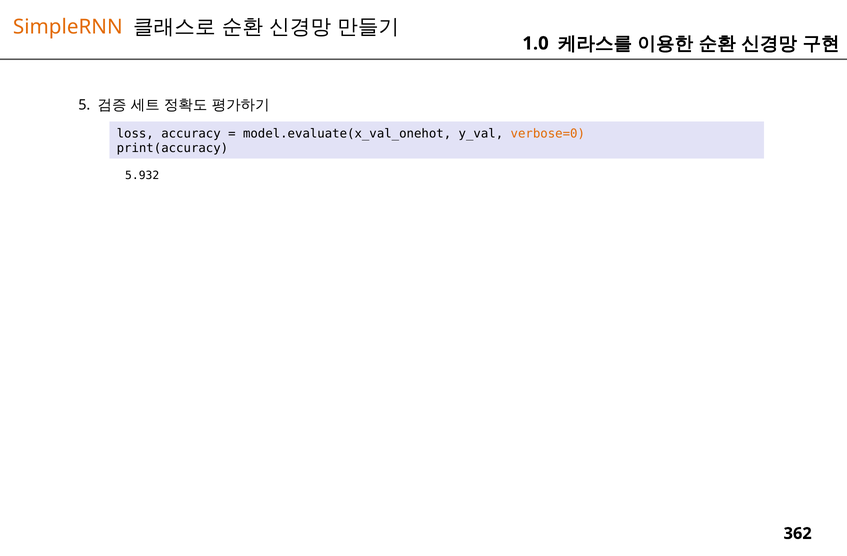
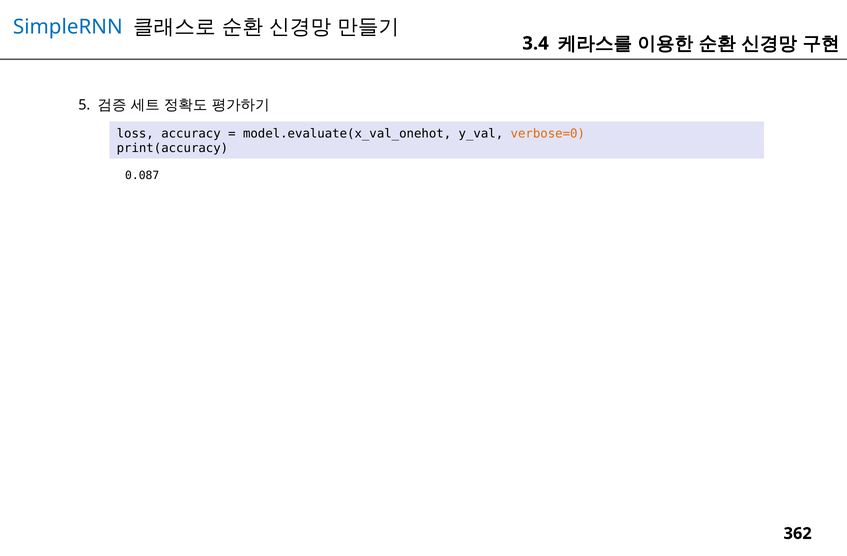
SimpleRNN colour: orange -> blue (68, 27)
1.0: 1.0 -> 3.4 (536, 43)
5.932: 5.932 -> 0.087 (142, 176)
